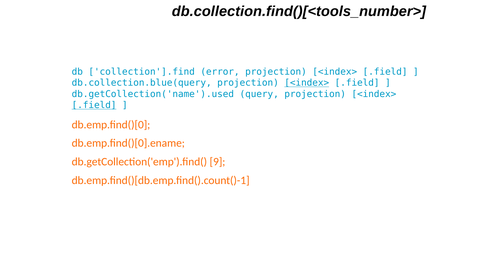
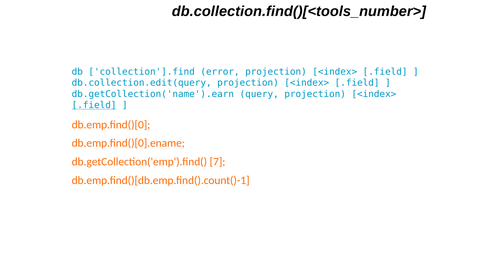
db.collection.blue(query: db.collection.blue(query -> db.collection.edit(query (142, 83)
<index> underline: present -> none (307, 83)
db.getCollection('name').used: db.getCollection('name').used -> db.getCollection('name').earn (153, 94)
9: 9 -> 7 (217, 162)
